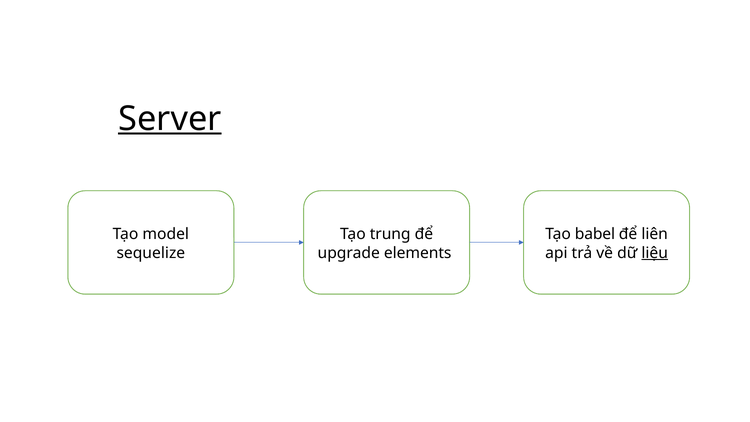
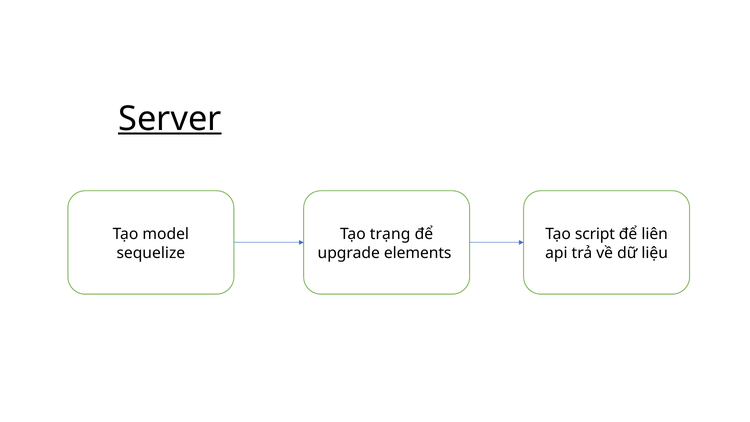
trung: trung -> trạng (390, 234)
babel: babel -> script (595, 234)
liệu underline: present -> none (655, 253)
